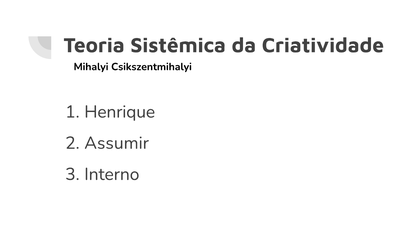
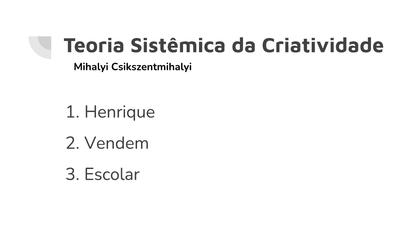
Assumir: Assumir -> Vendem (117, 143)
Interno: Interno -> Escolar (112, 174)
